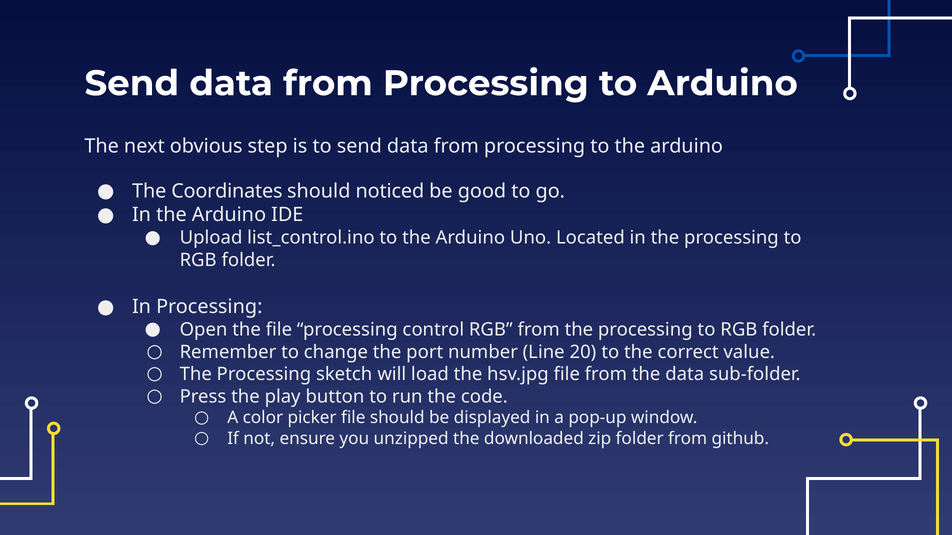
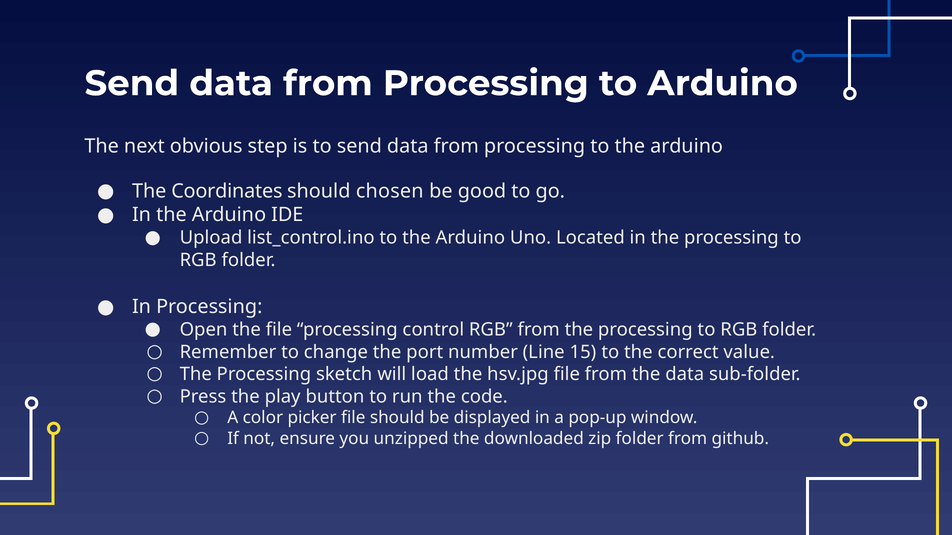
noticed: noticed -> chosen (390, 191)
20: 20 -> 15 (583, 352)
